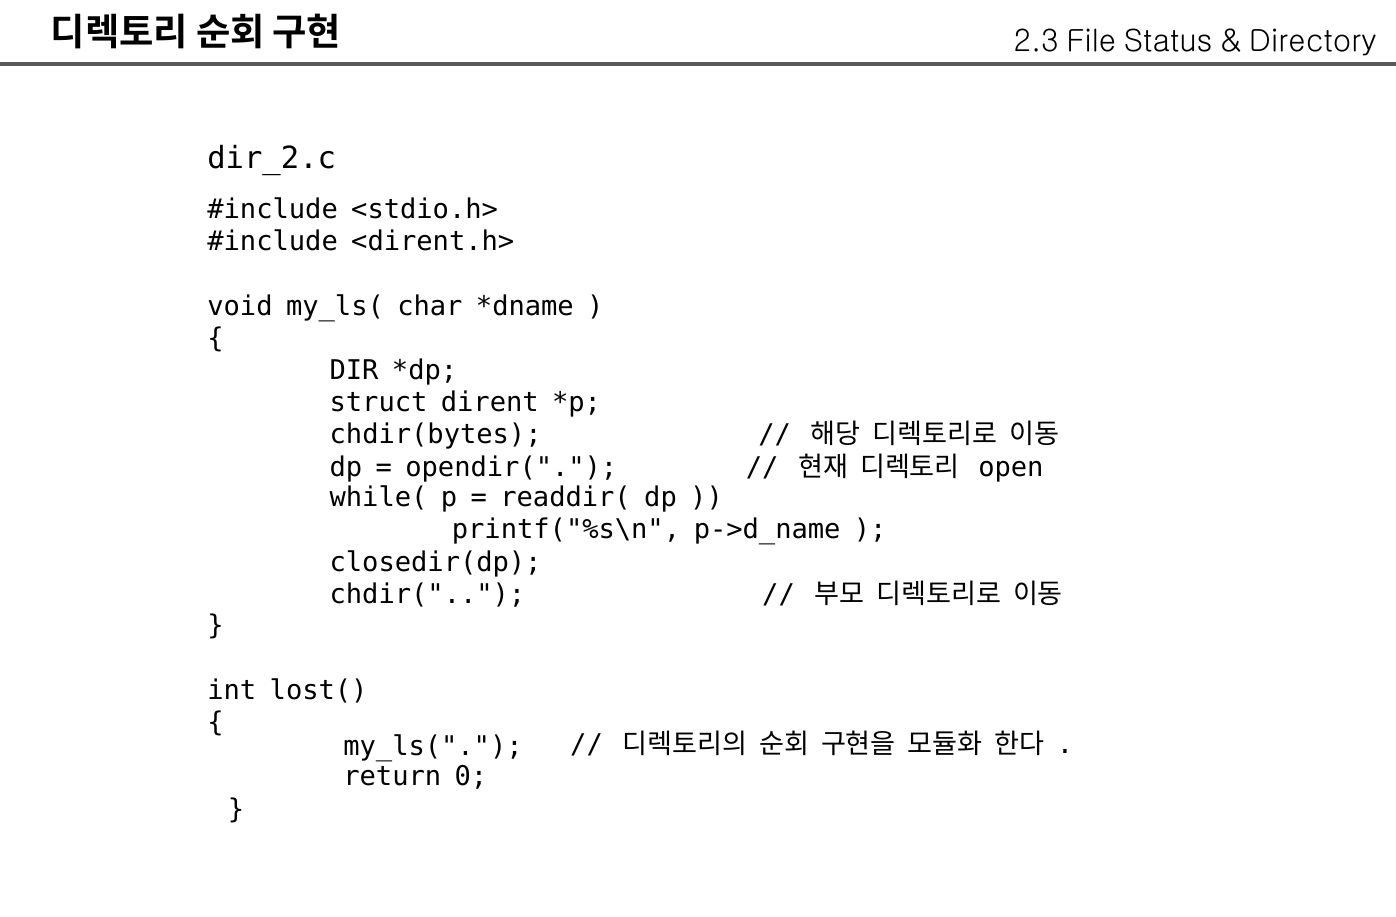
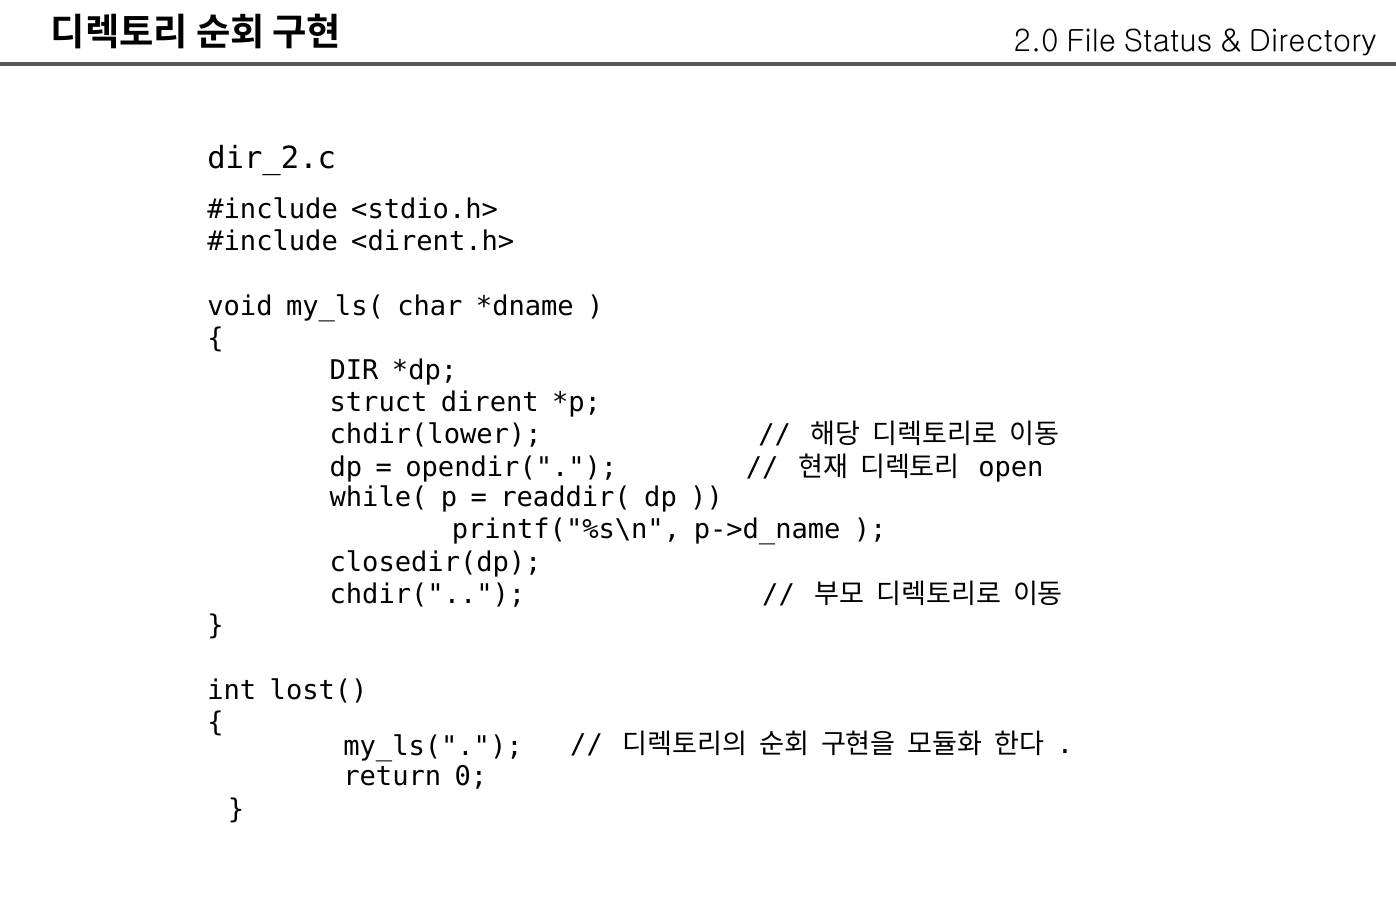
2.3: 2.3 -> 2.0 (1036, 41)
chdir(bytes: chdir(bytes -> chdir(lower (436, 435)
